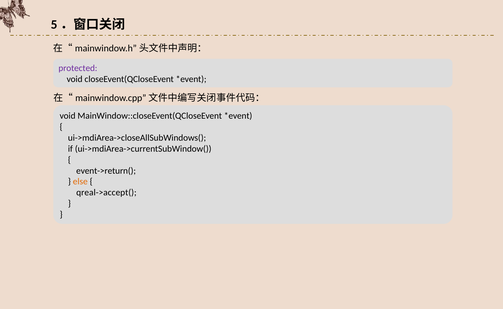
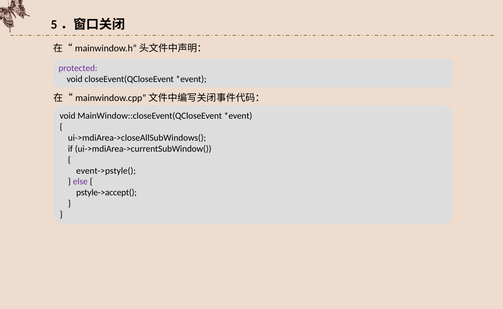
event->return(: event->return( -> event->pstyle( (106, 171)
else colour: orange -> purple (80, 182)
qreal->accept(: qreal->accept( -> pstyle->accept( (107, 193)
